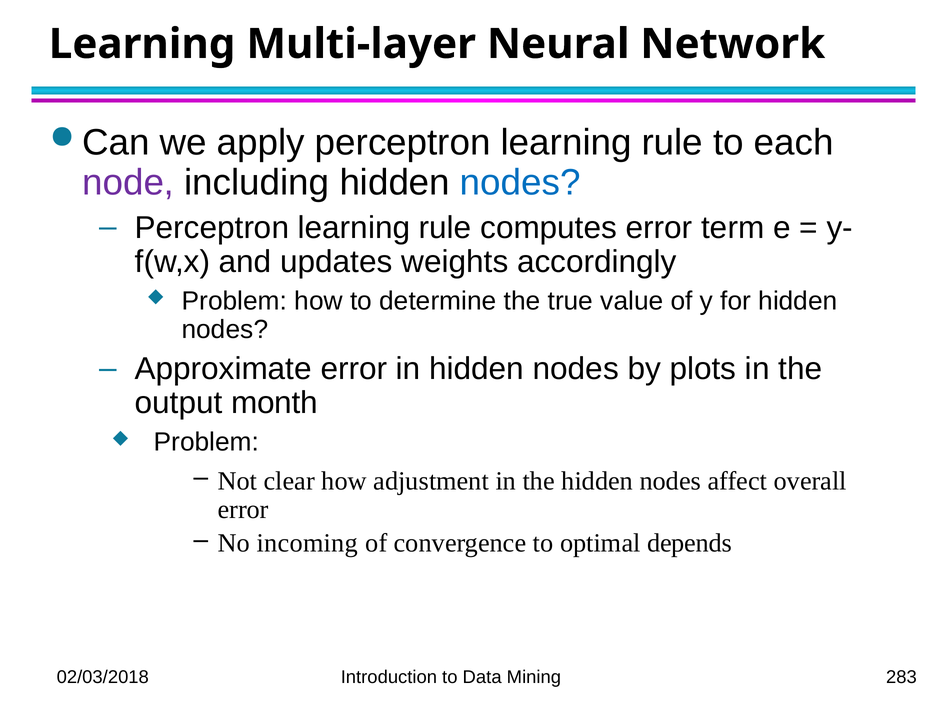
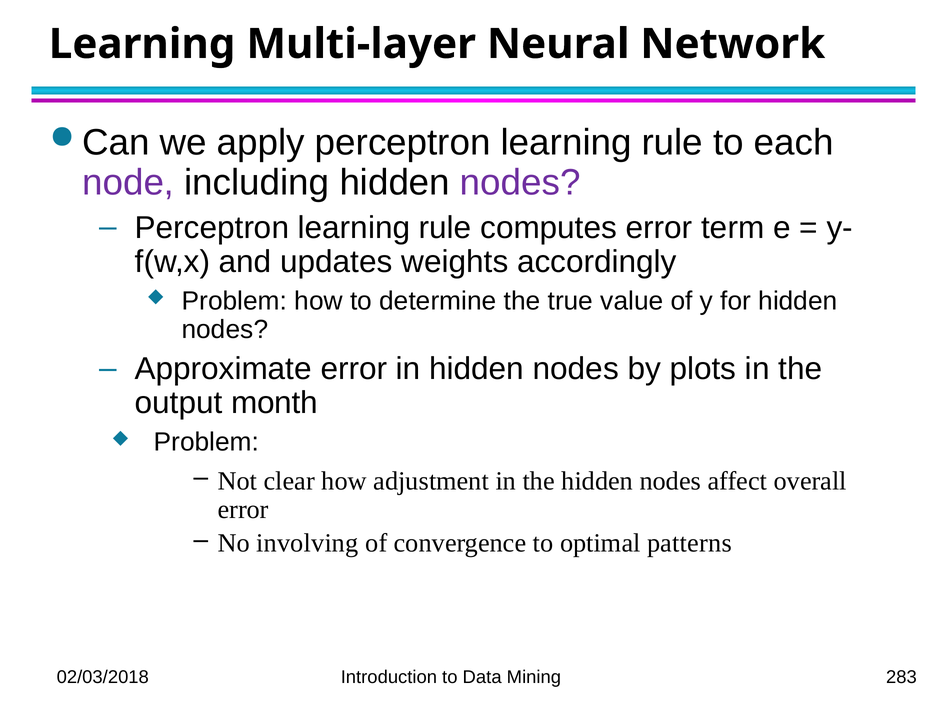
nodes colour: blue -> purple (520, 182)
incoming: incoming -> involving (307, 543)
depends: depends -> patterns (689, 543)
